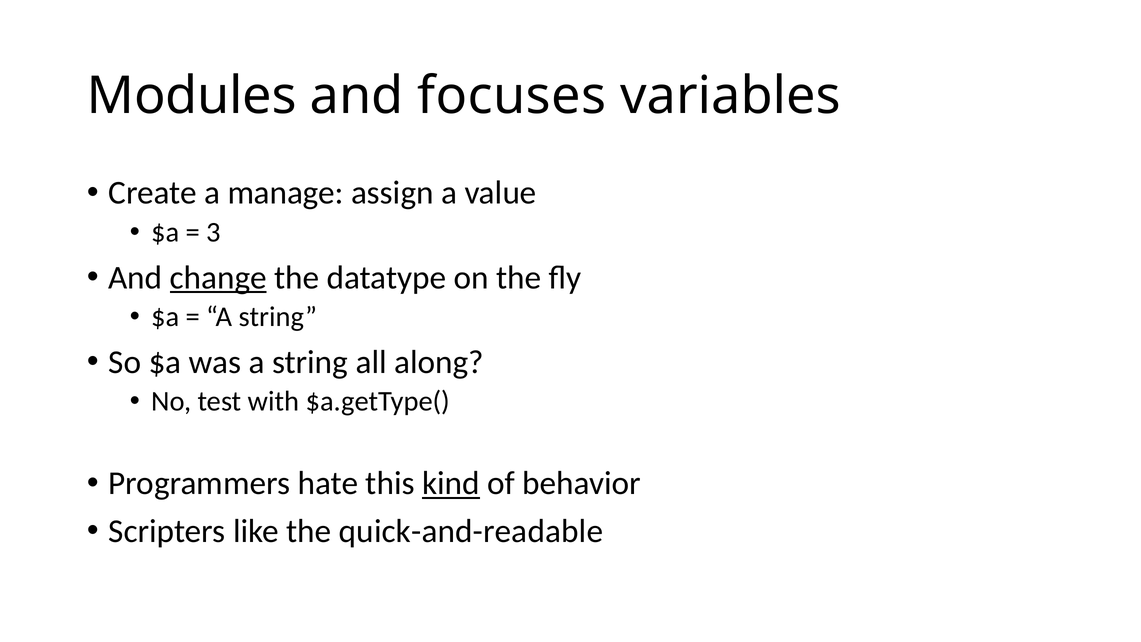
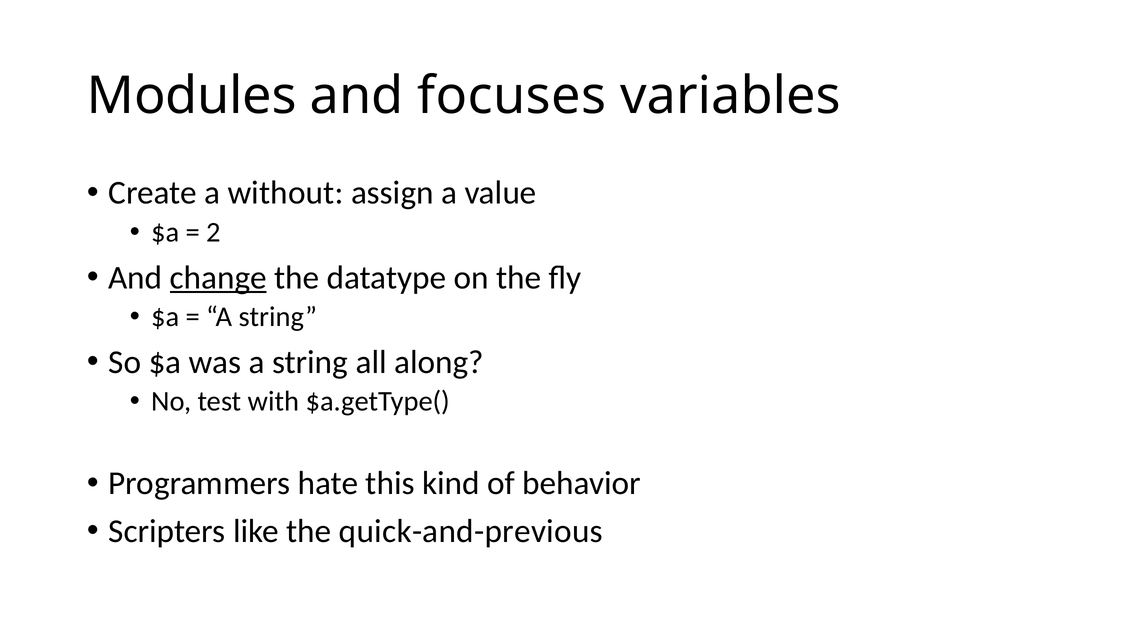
manage: manage -> without (285, 193)
3: 3 -> 2 (214, 232)
kind underline: present -> none (451, 483)
quick-and-readable: quick-and-readable -> quick-and-previous (471, 531)
